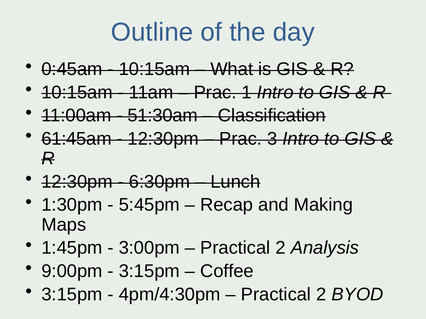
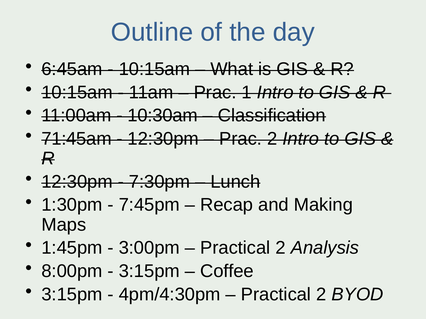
0:45am: 0:45am -> 6:45am (72, 69)
51:30am: 51:30am -> 10:30am (163, 116)
61:45am: 61:45am -> 71:45am (76, 139)
Prac 3: 3 -> 2 (272, 139)
6:30pm: 6:30pm -> 7:30pm (160, 182)
5:45pm: 5:45pm -> 7:45pm (149, 205)
9:00pm: 9:00pm -> 8:00pm (72, 272)
